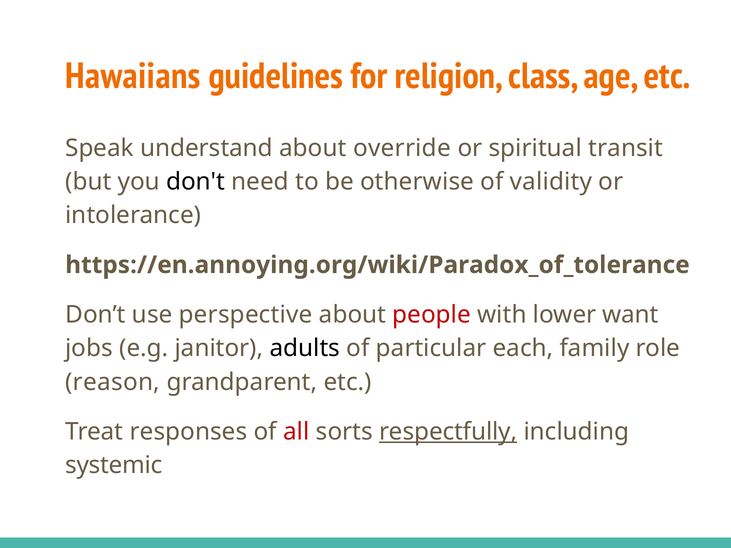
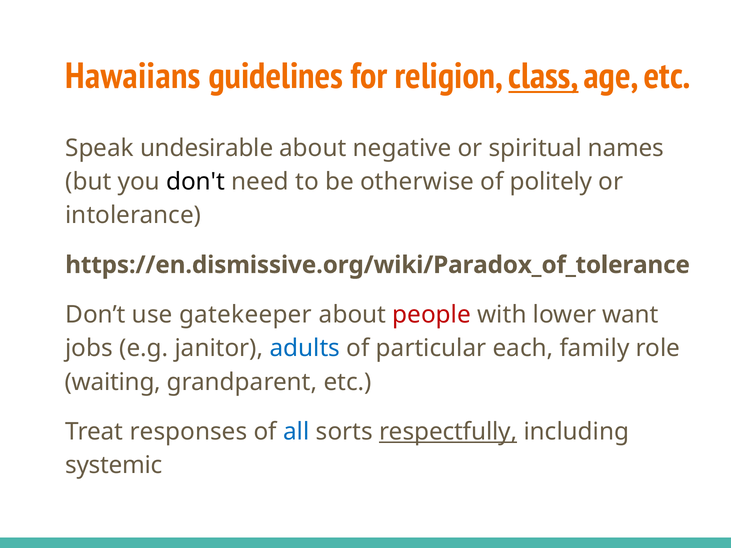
class underline: none -> present (543, 76)
understand: understand -> undesirable (207, 148)
override: override -> negative (402, 148)
transit: transit -> names (626, 148)
validity: validity -> politely (551, 182)
https://en.annoying.org/wiki/Paradox_of_tolerance: https://en.annoying.org/wiki/Paradox_of_tolerance -> https://en.dismissive.org/wiki/Paradox_of_tolerance (378, 265)
perspective: perspective -> gatekeeper (246, 315)
adults colour: black -> blue (305, 349)
reason: reason -> waiting (113, 382)
all colour: red -> blue (296, 432)
